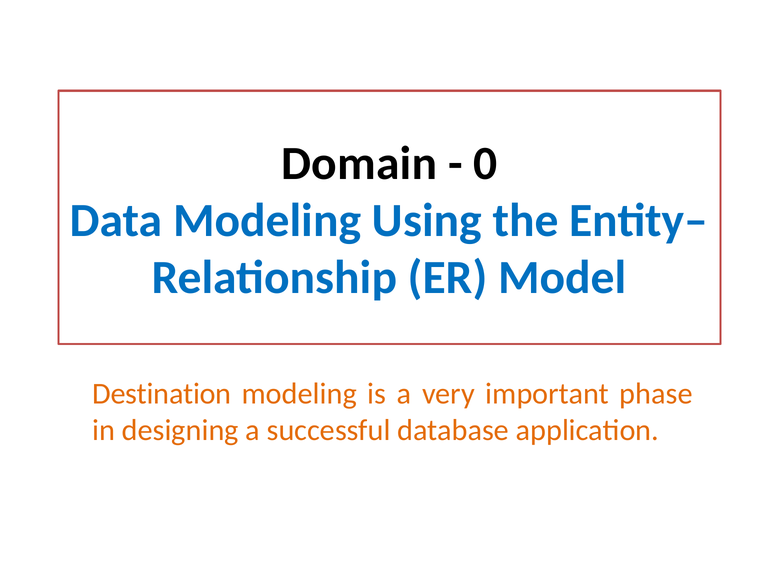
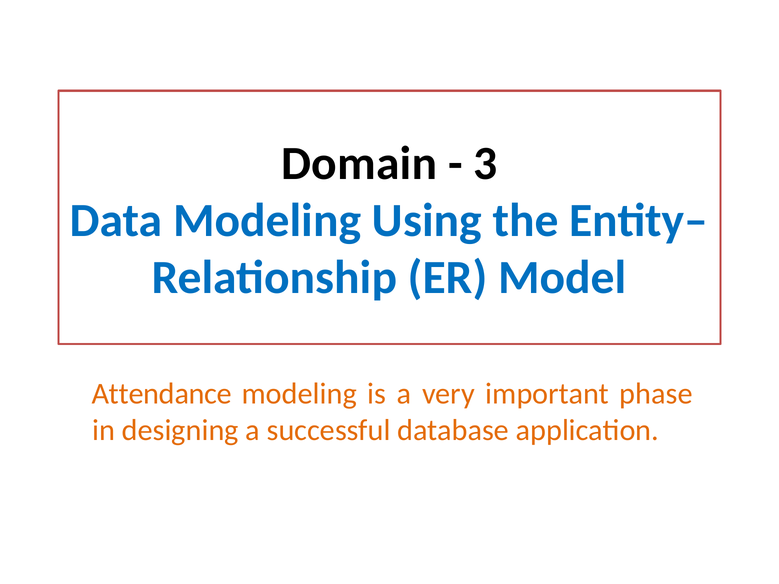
0: 0 -> 3 (486, 164)
Destination: Destination -> Attendance (162, 394)
